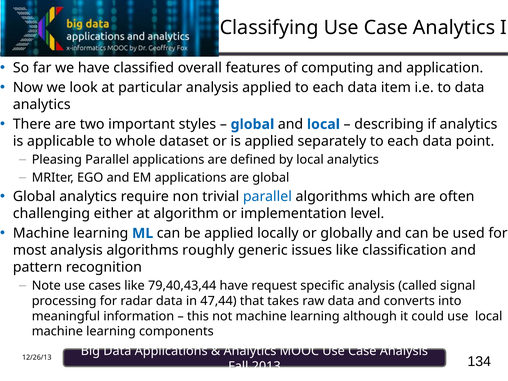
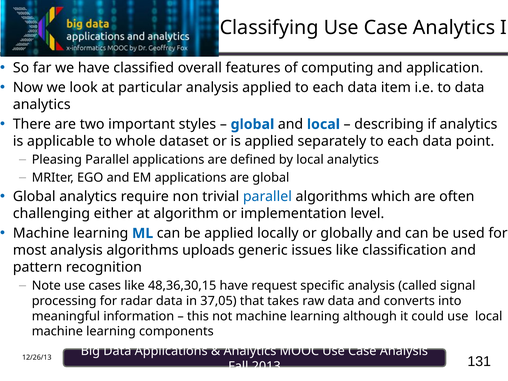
roughly: roughly -> uploads (208, 250)
79,40,43,44: 79,40,43,44 -> 48,36,30,15 (182, 286)
47,44: 47,44 -> 37,05 (218, 301)
134: 134 -> 131 (479, 362)
